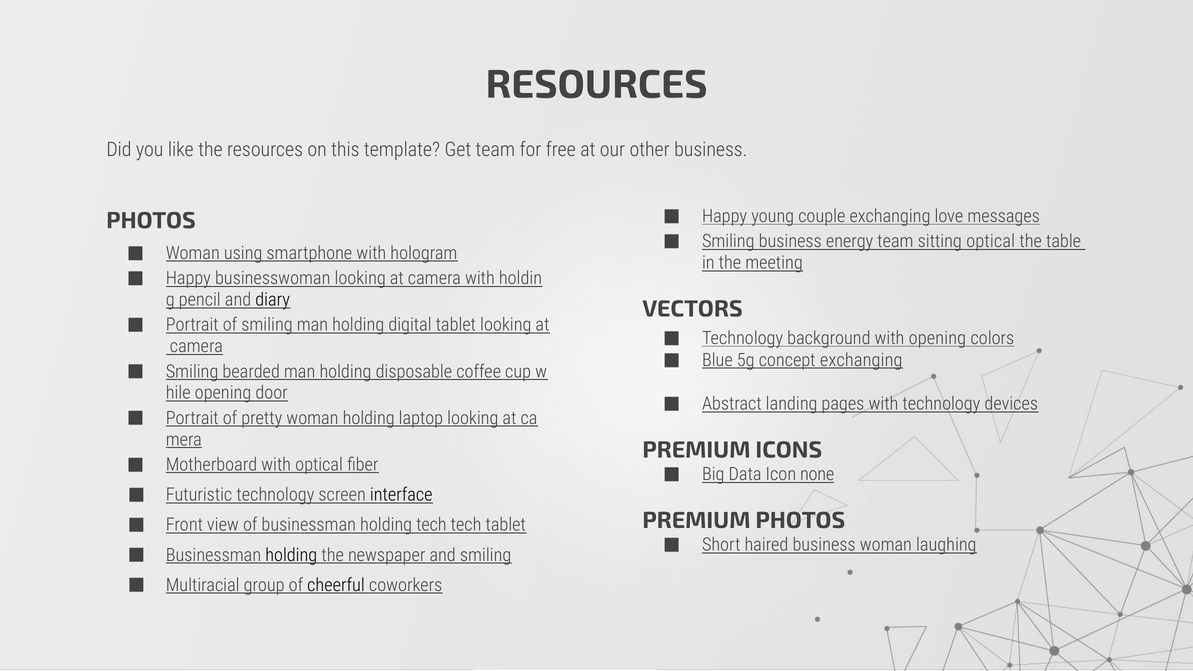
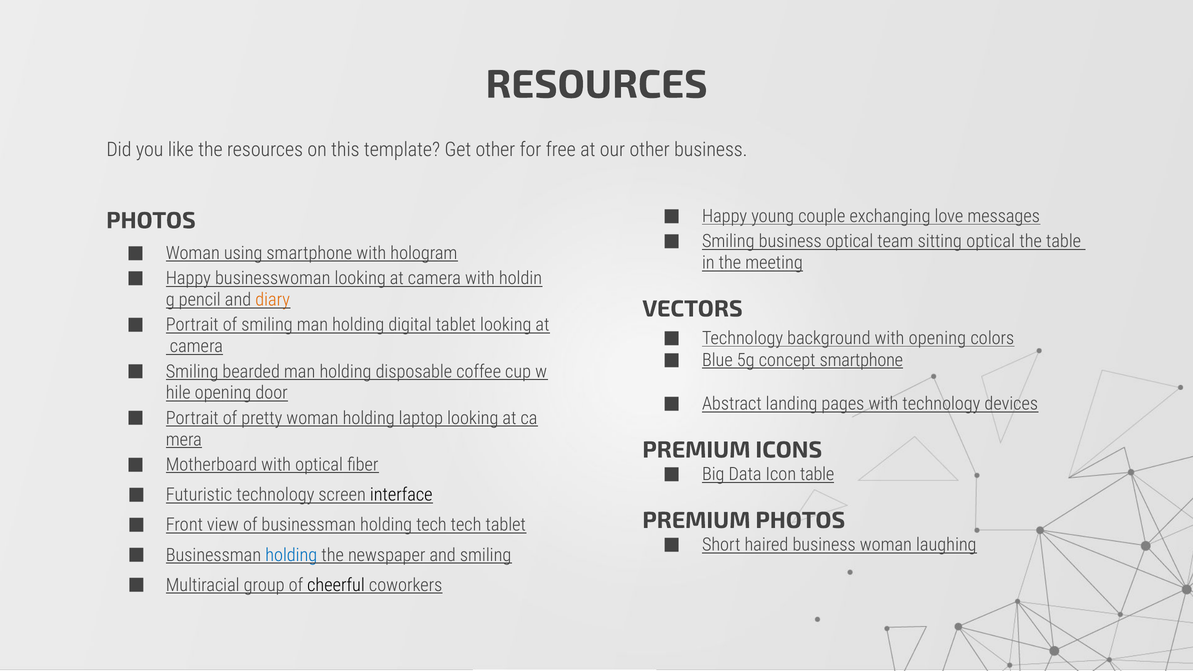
Get team: team -> other (495, 150)
business energy: energy -> optical (850, 241)
diary colour: black -> orange (273, 300)
concept exchanging: exchanging -> smartphone (861, 360)
Icon none: none -> table (817, 474)
holding colour: black -> blue (291, 555)
